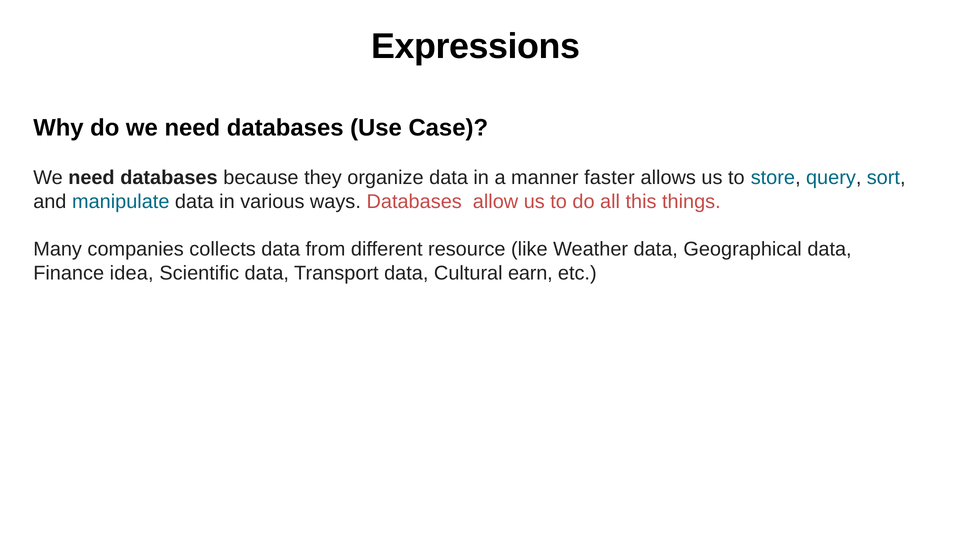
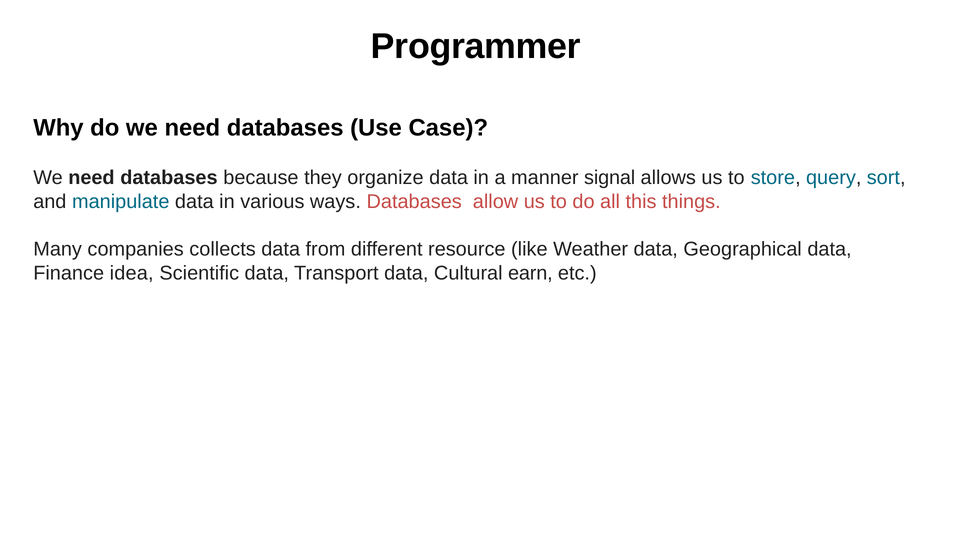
Expressions: Expressions -> Programmer (476, 46)
faster: faster -> signal (610, 178)
